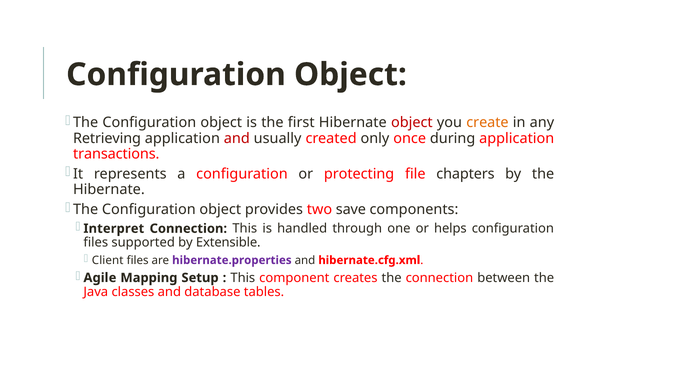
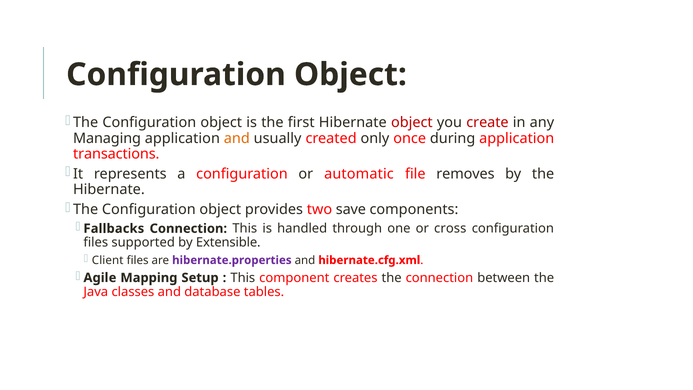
create colour: orange -> red (487, 123)
Retrieving: Retrieving -> Managing (107, 138)
and colour: red -> orange (237, 138)
protecting: protecting -> automatic (359, 174)
chapters: chapters -> removes (465, 174)
Interpret: Interpret -> Fallbacks (114, 228)
helps: helps -> cross (450, 228)
